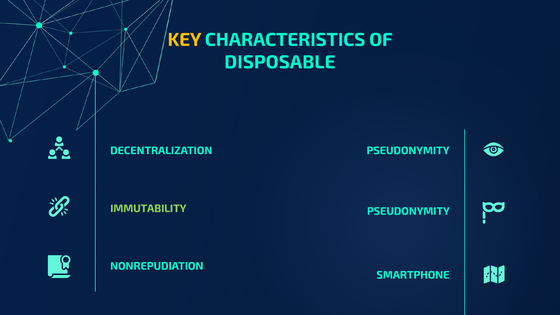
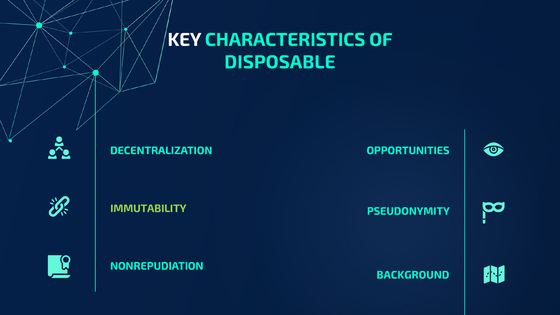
KEY colour: yellow -> white (184, 40)
PSEUDONYMITY: PSEUDONYMITY -> OPPORTUNITIES (408, 151)
SMARTPHONE: SMARTPHONE -> BACKGROUND (413, 275)
